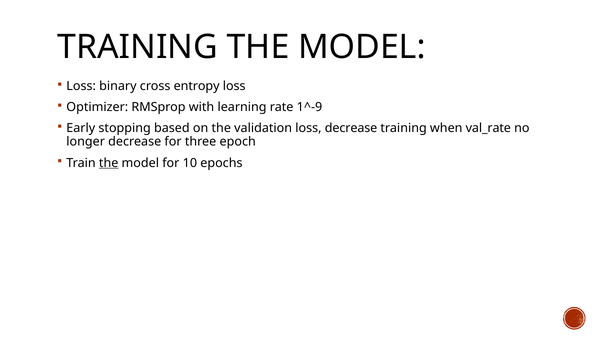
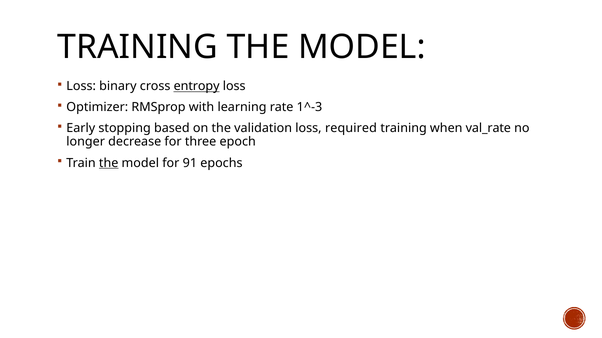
entropy underline: none -> present (197, 86)
1^-9: 1^-9 -> 1^-3 (310, 108)
loss decrease: decrease -> required (351, 129)
10: 10 -> 91 (190, 163)
